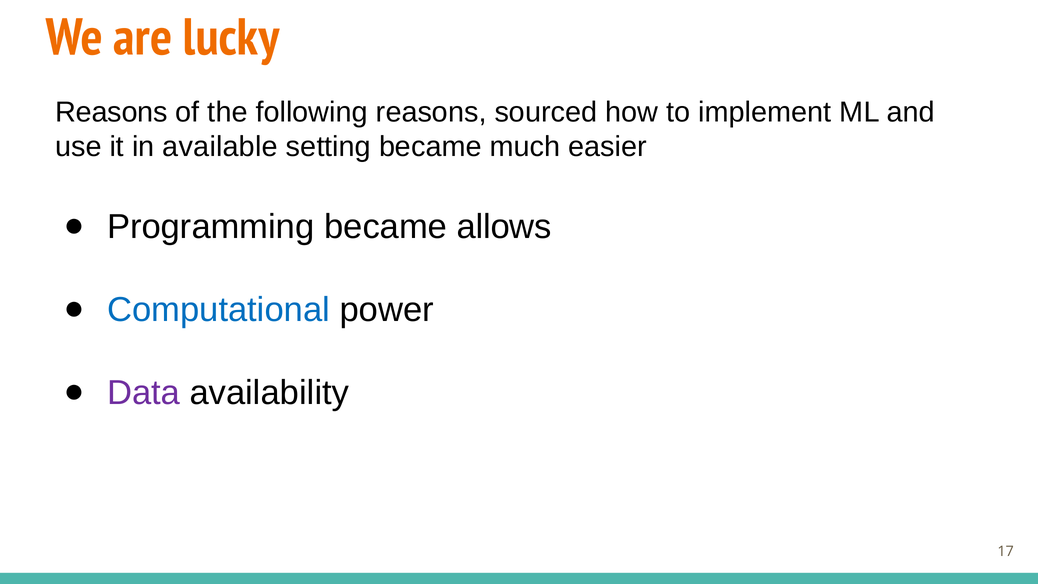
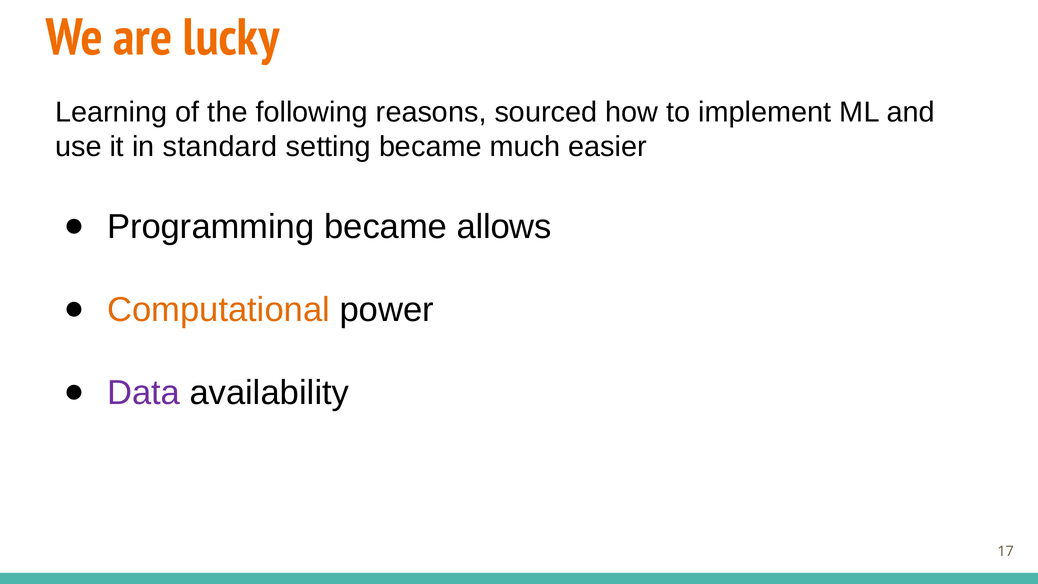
Reasons: Reasons -> Learning (111, 112)
available: available -> standard (220, 147)
Computational colour: blue -> orange (219, 310)
